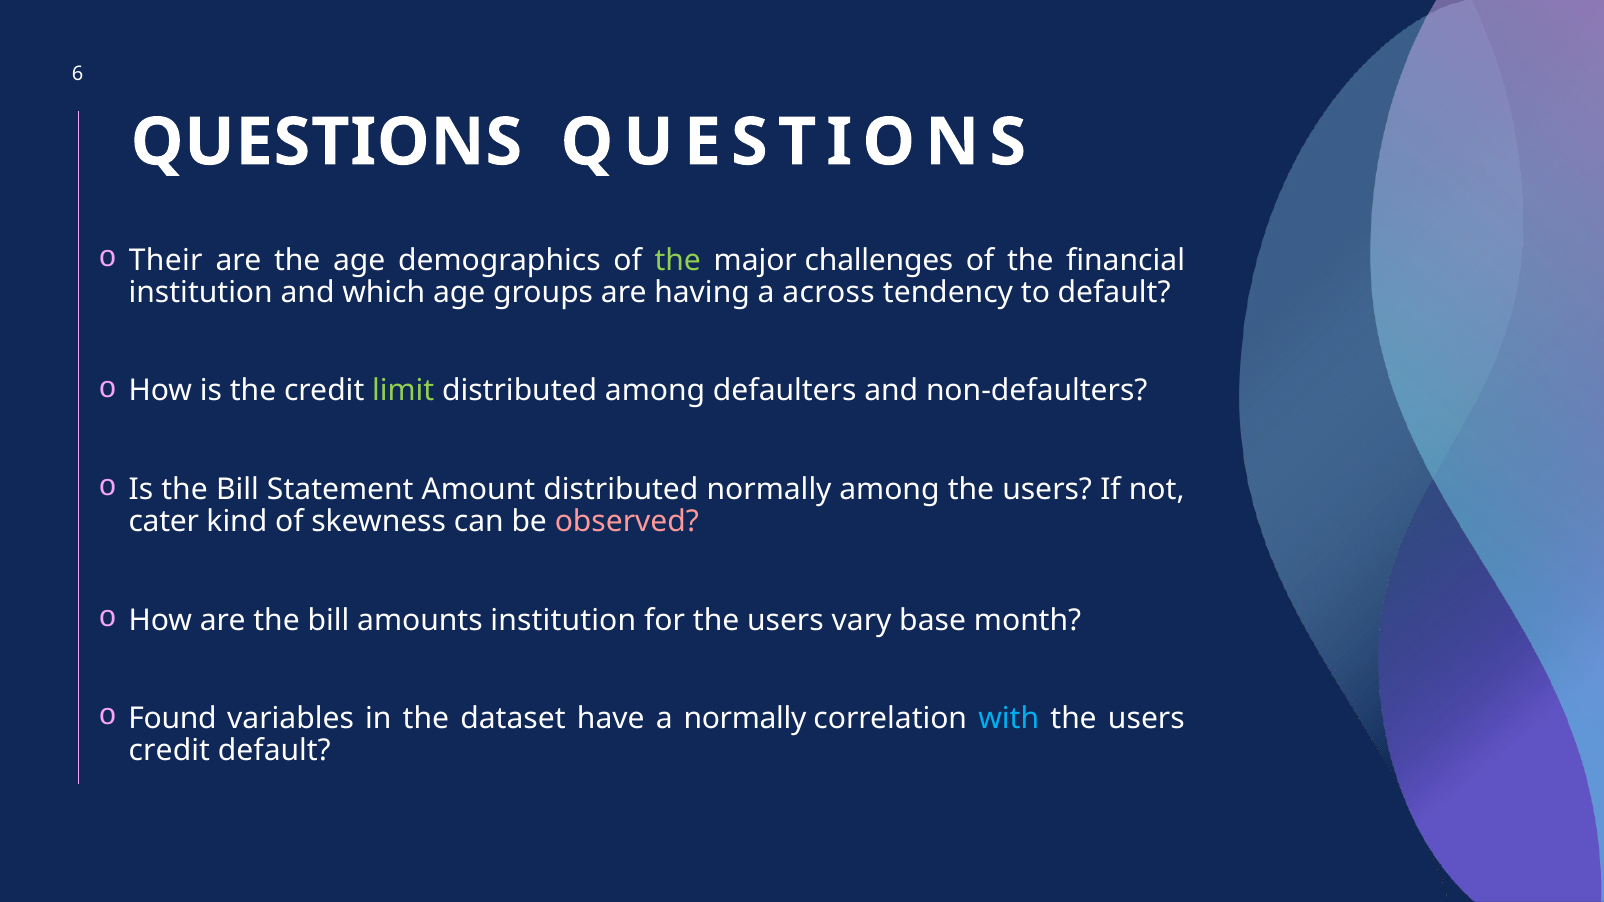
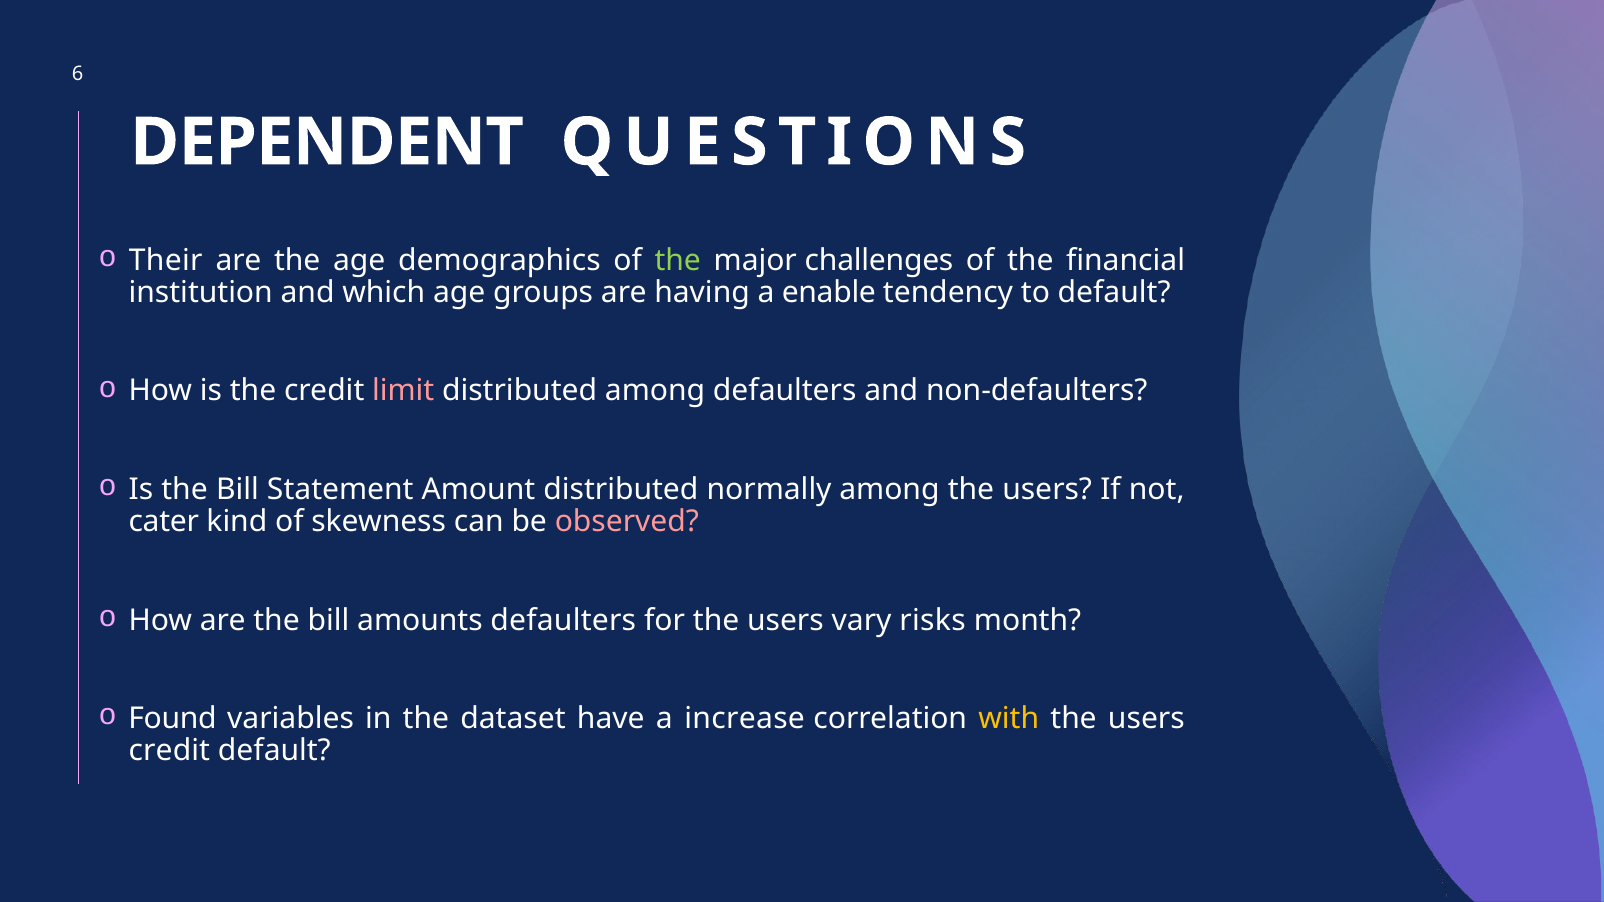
QUESTIONS: QUESTIONS -> DEPENDENT (327, 142)
across: across -> enable (829, 293)
limit colour: light green -> pink (403, 391)
amounts institution: institution -> defaulters (563, 620)
base: base -> risks (933, 620)
a normally: normally -> increase (745, 719)
with colour: light blue -> yellow (1009, 719)
